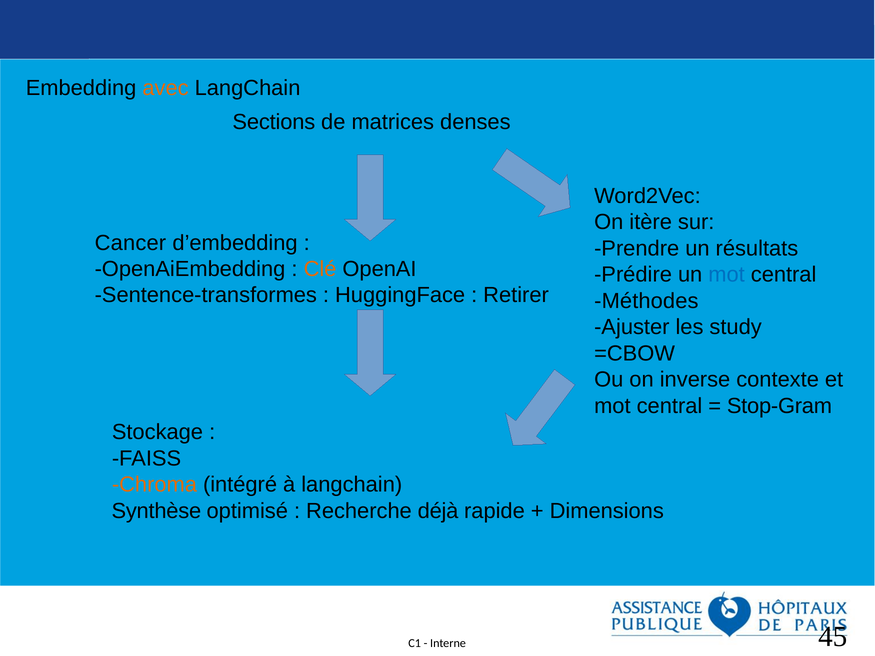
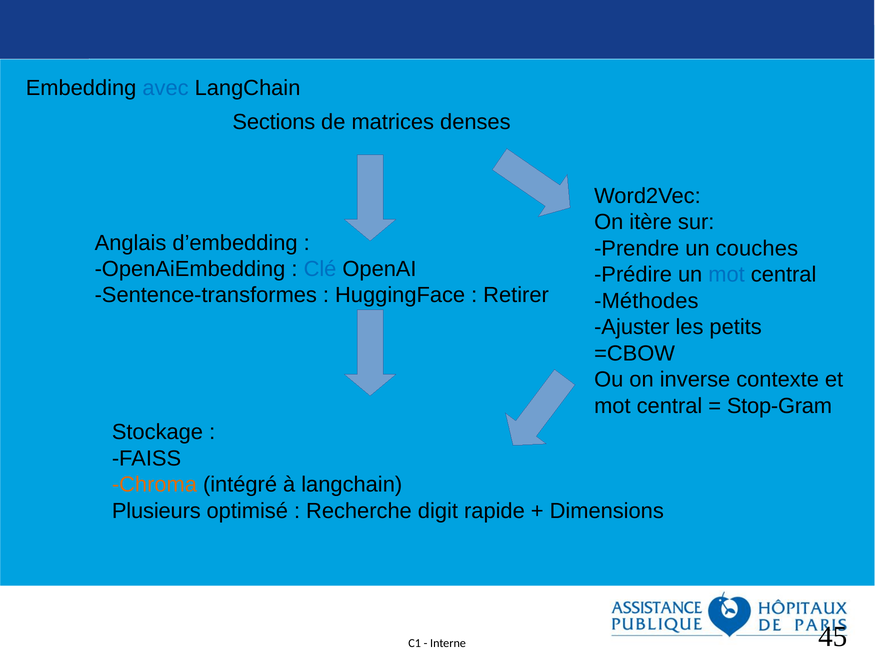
avec colour: orange -> blue (166, 88)
Cancer: Cancer -> Anglais (131, 243)
résultats: résultats -> couches (757, 248)
Clé colour: orange -> blue (320, 269)
study: study -> petits (736, 327)
Synthèse: Synthèse -> Plusieurs (156, 511)
déjà: déjà -> digit (438, 511)
